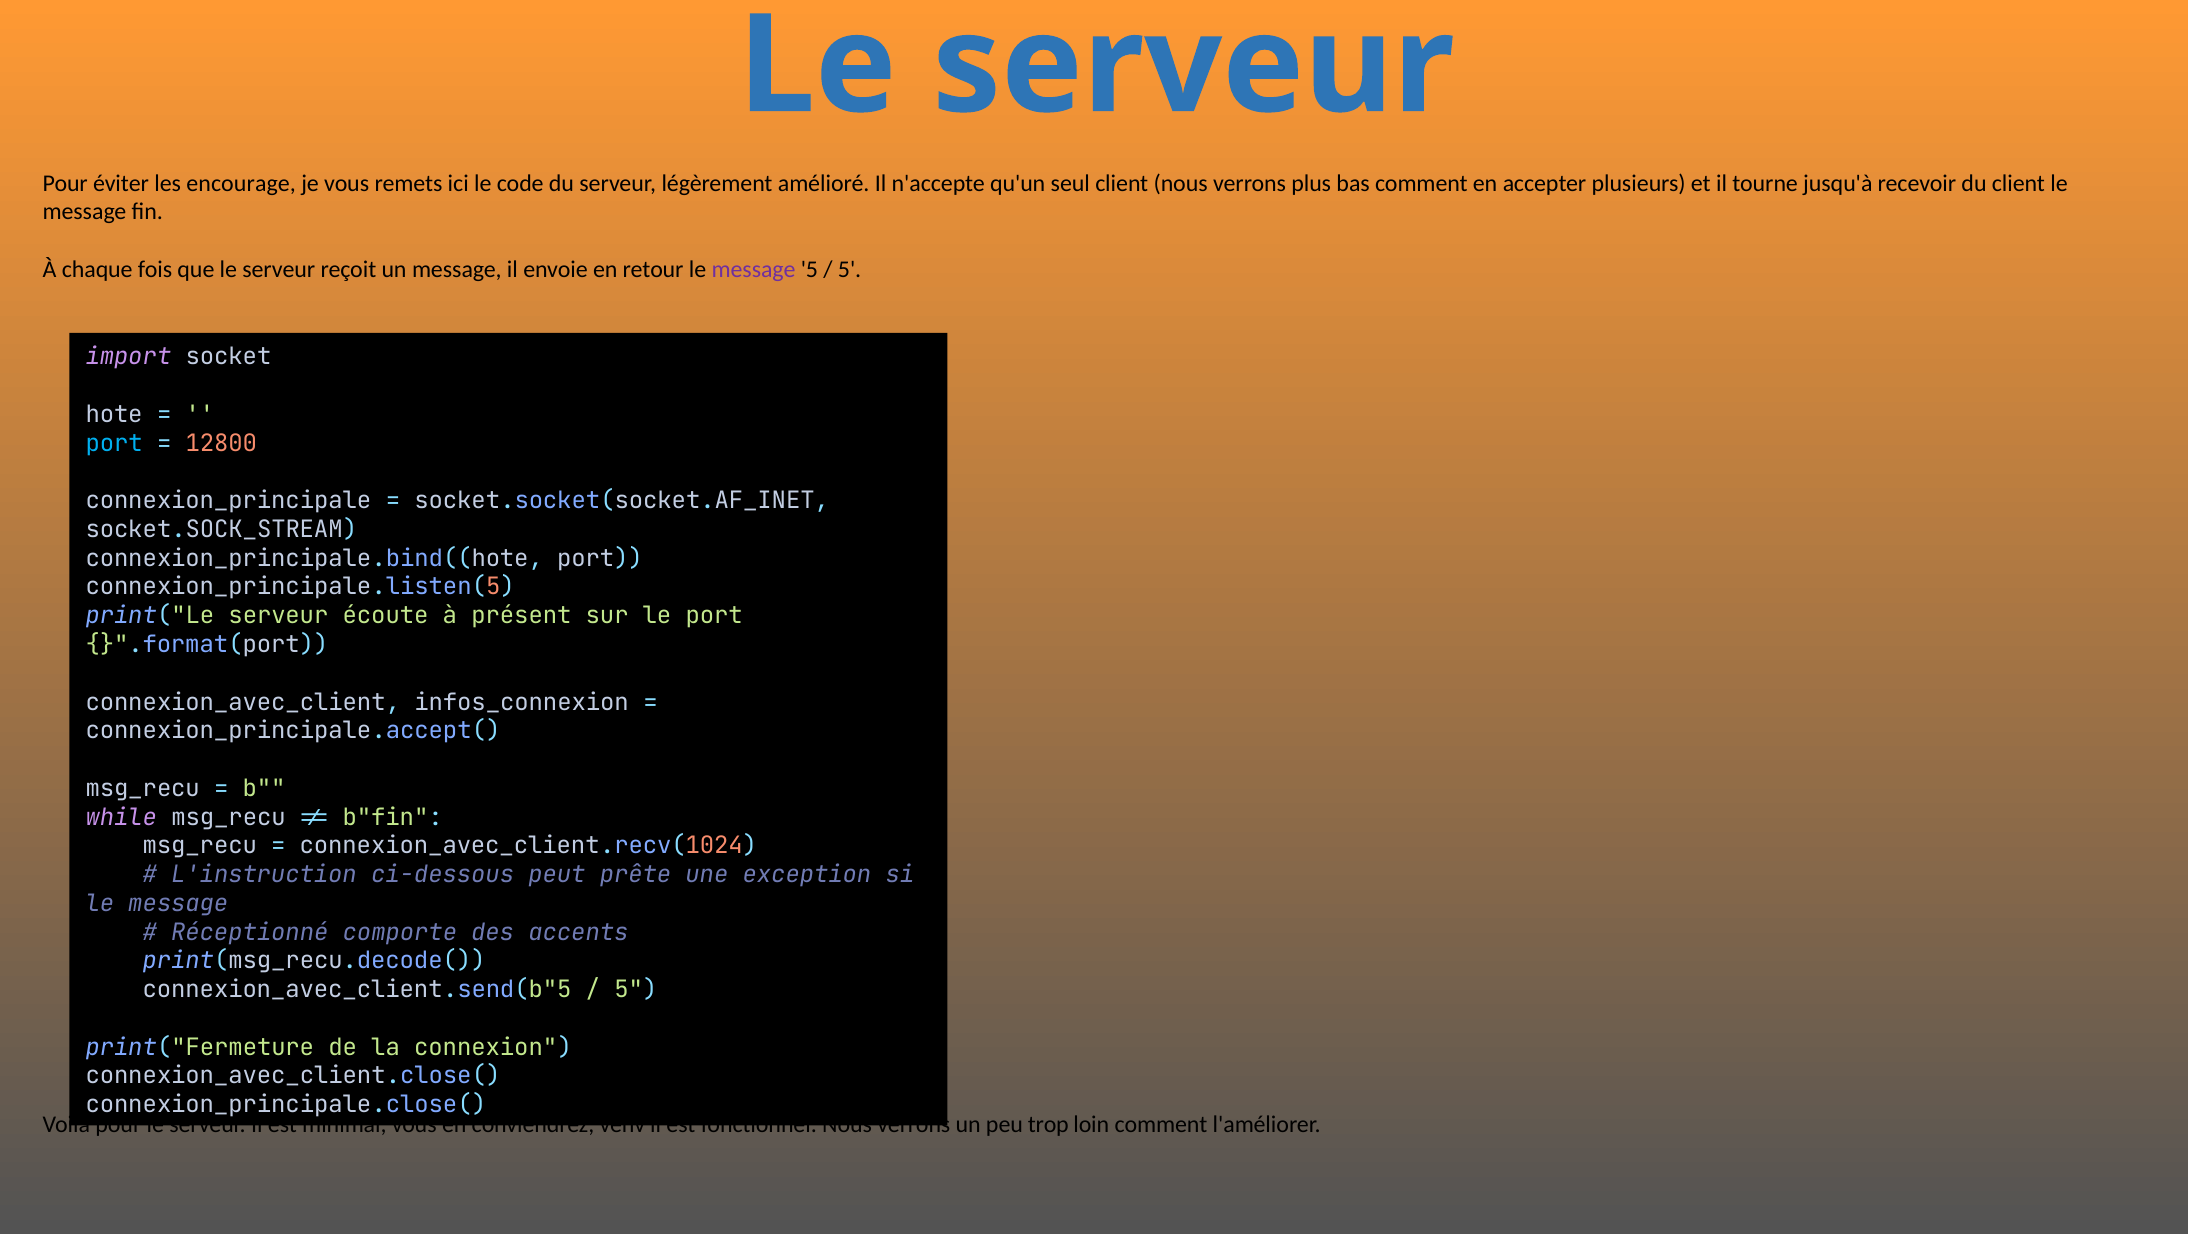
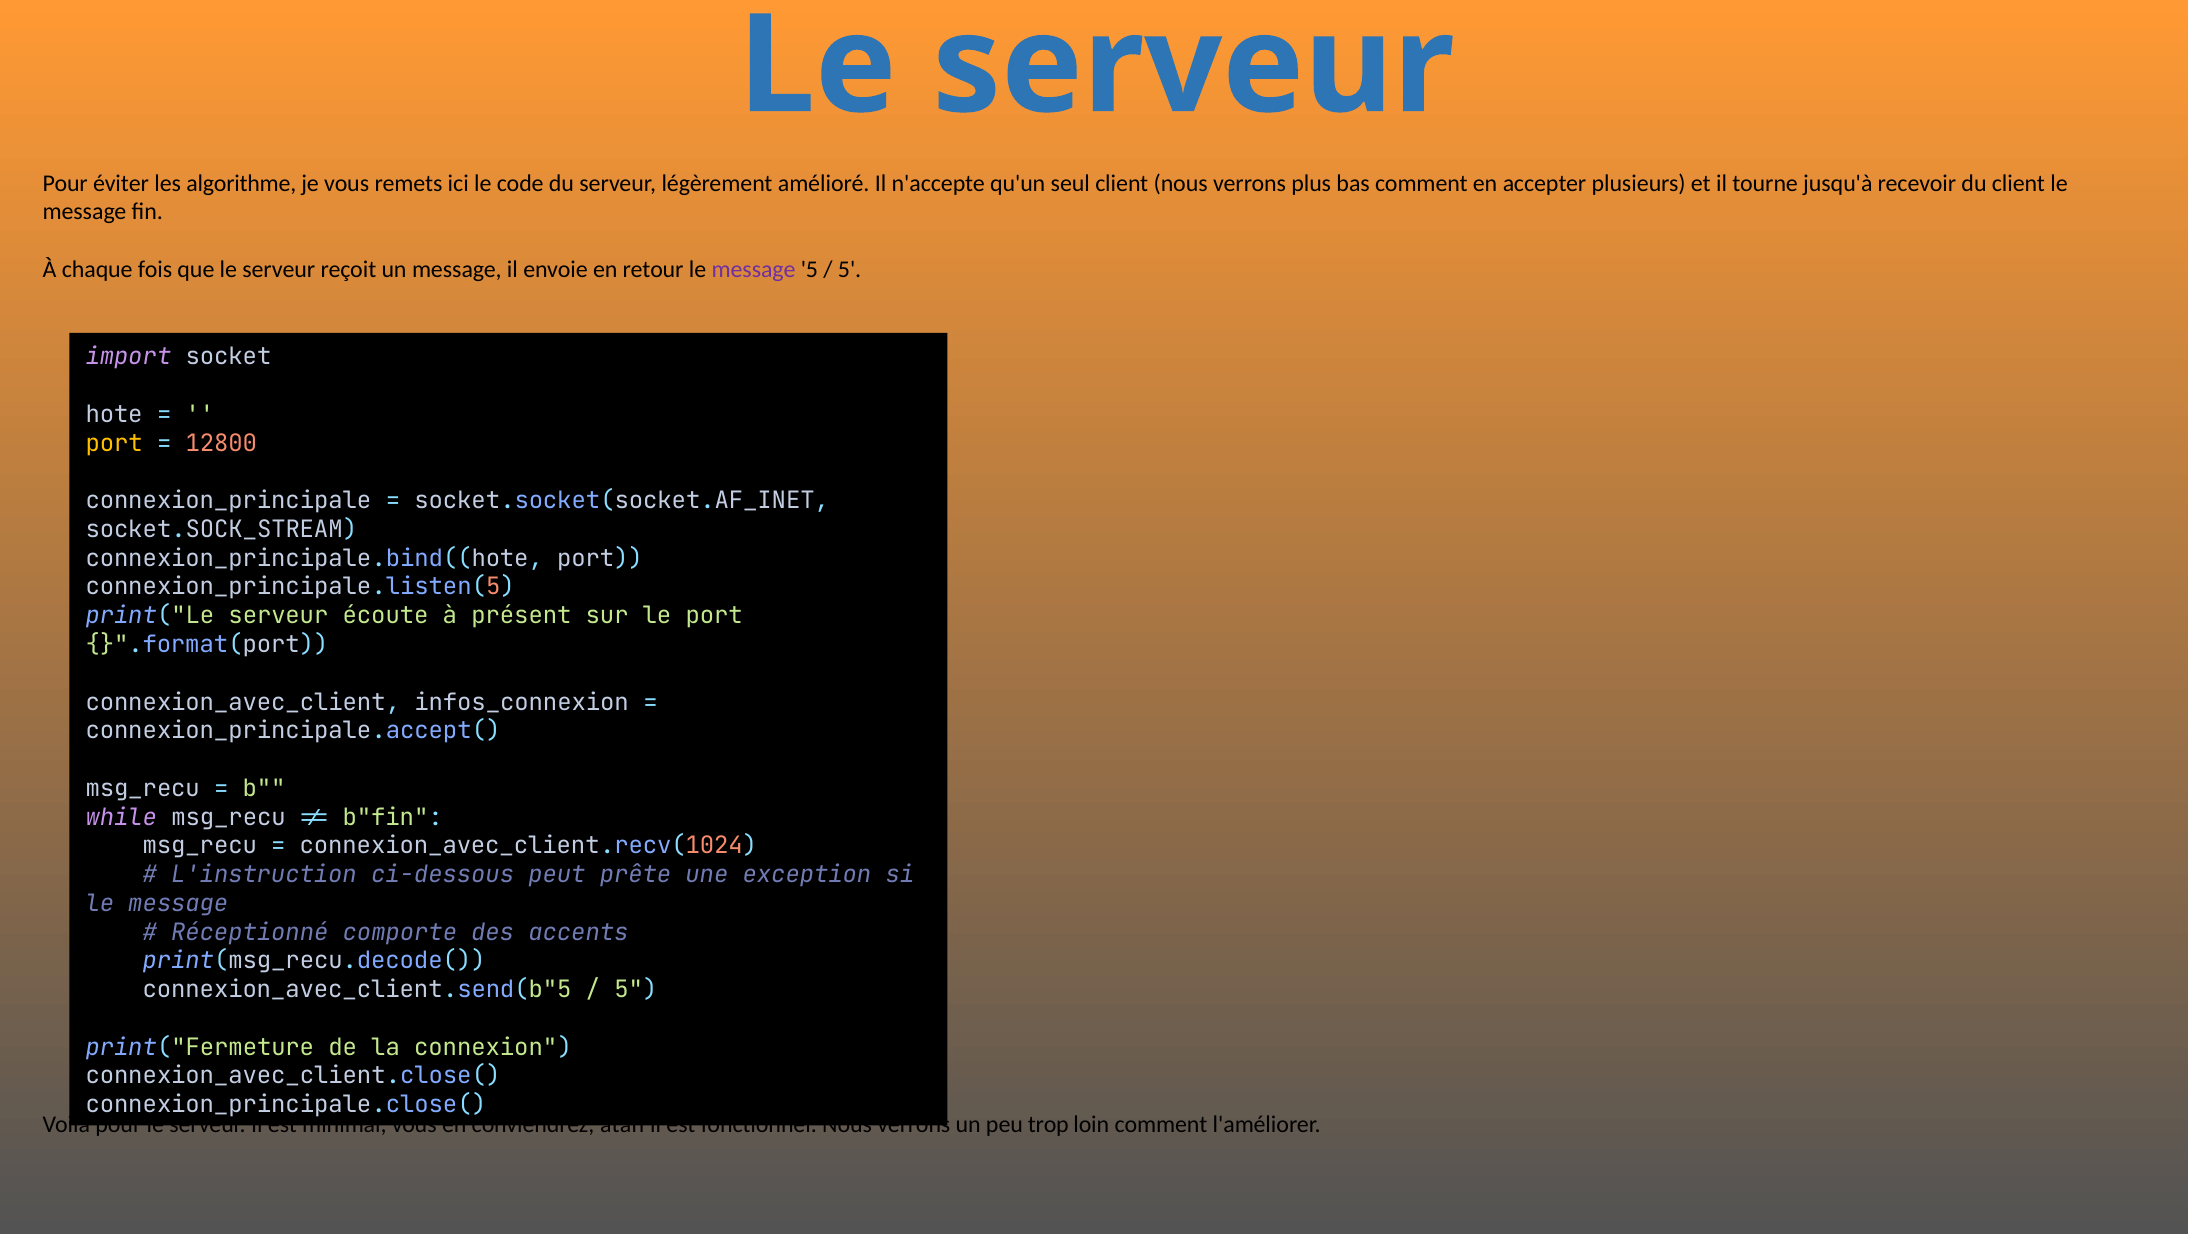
encourage: encourage -> algorithme (241, 183)
port colour: light blue -> yellow (114, 443)
venv: venv -> atan (622, 1124)
